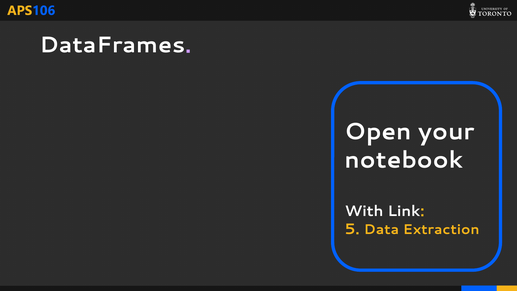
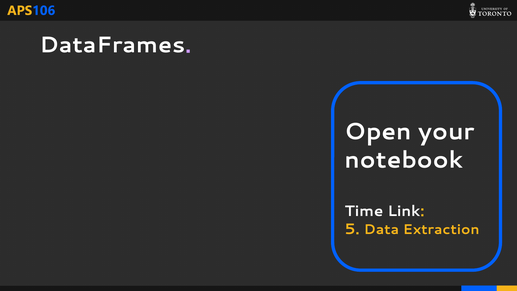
With: With -> Time (364, 211)
